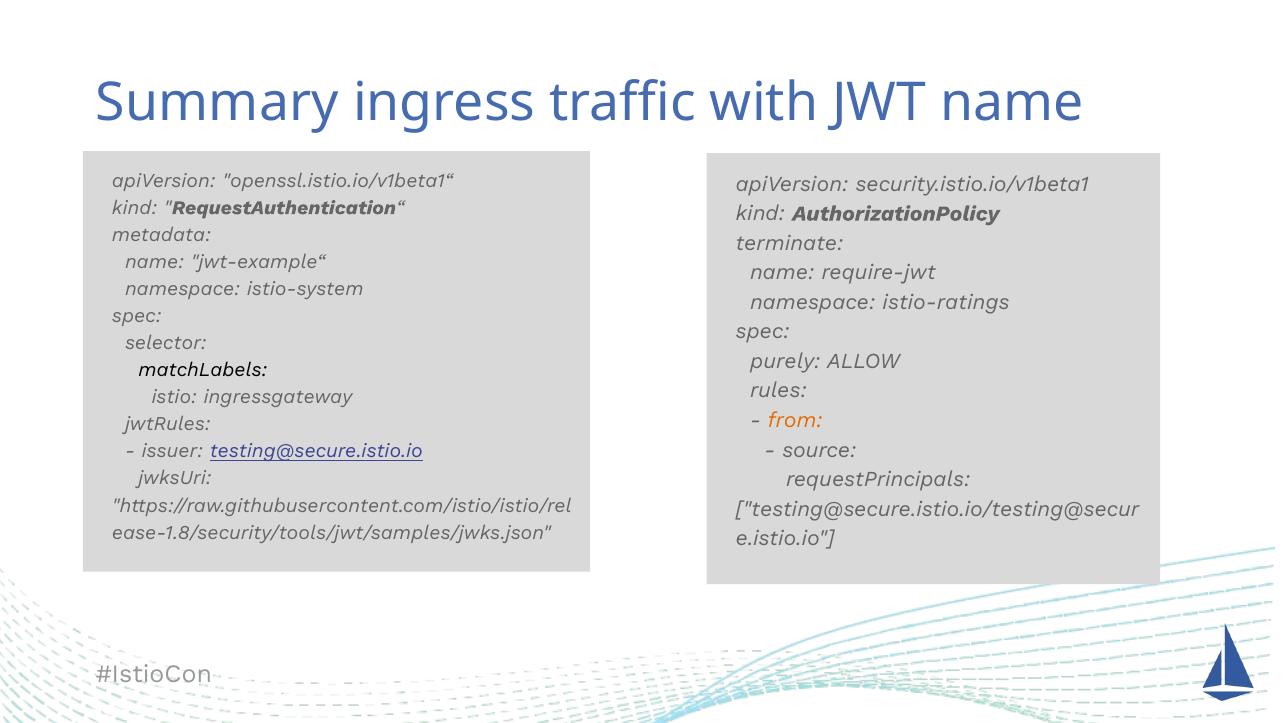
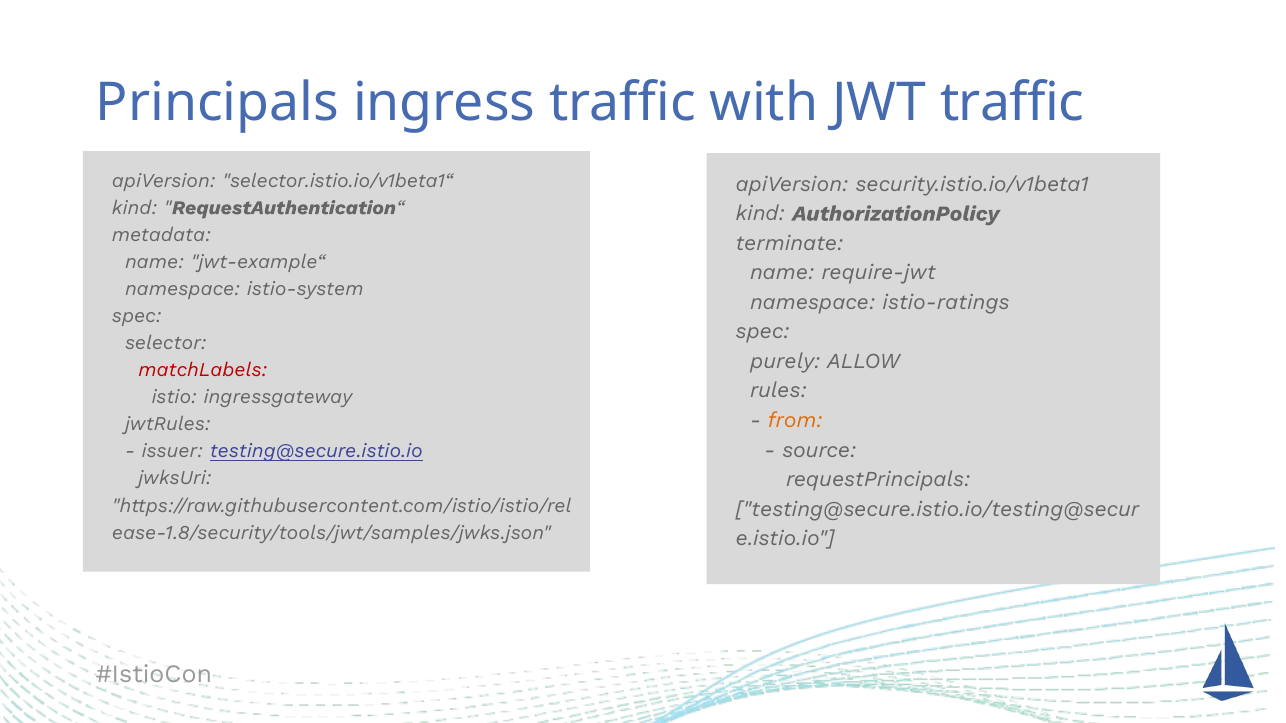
Summary: Summary -> Principals (218, 103)
JWT name: name -> traffic (1012, 103)
openssl.istio.io/v1beta1“: openssl.istio.io/v1beta1“ -> selector.istio.io/v1beta1“ (338, 181)
matchLabels colour: black -> red (203, 370)
